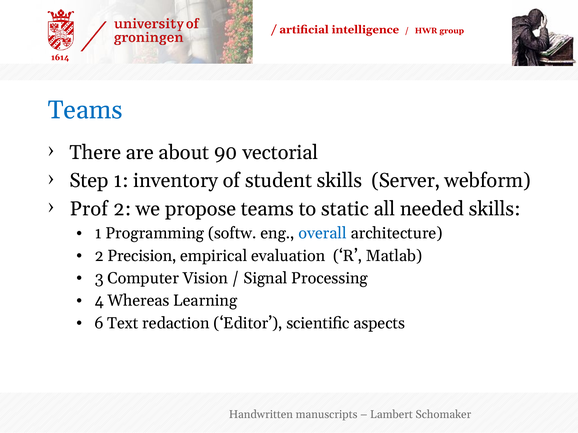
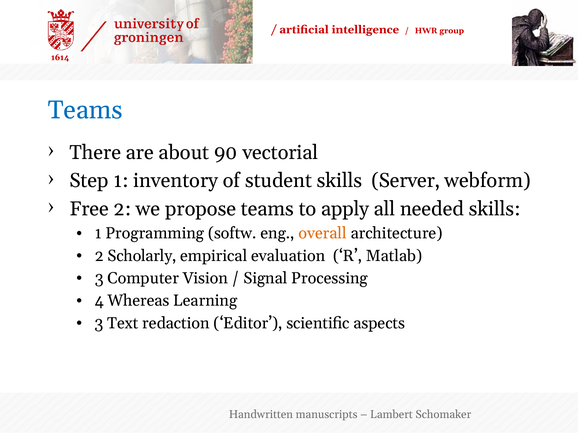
Prof: Prof -> Free (89, 209)
static: static -> apply (345, 209)
overall colour: blue -> orange (323, 234)
Precision: Precision -> Scholarly (142, 256)
6: 6 -> 3 (99, 324)
